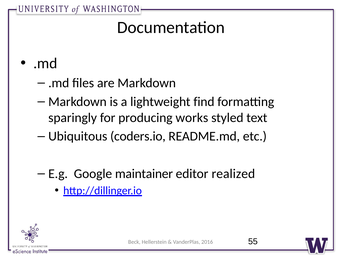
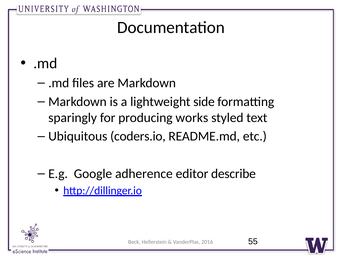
find: find -> side (204, 101)
maintainer: maintainer -> adherence (144, 173)
realized: realized -> describe (233, 173)
